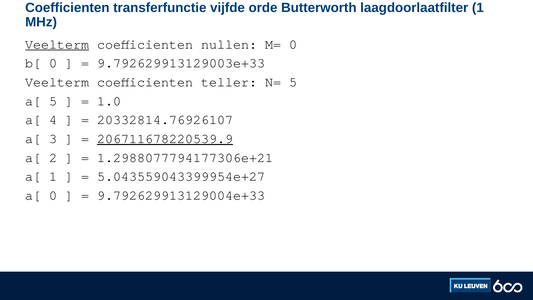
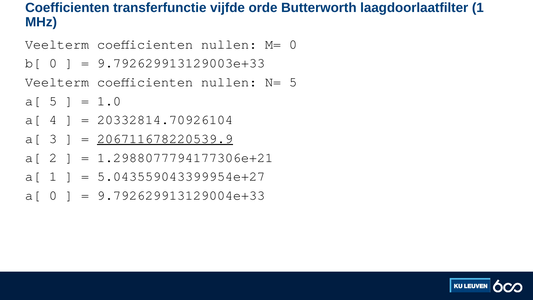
Veelterm underline: present -> none (57, 44)
teller: teller -> nullen (229, 82)
20332814.76926107: 20332814.76926107 -> 20332814.70926104 (165, 120)
